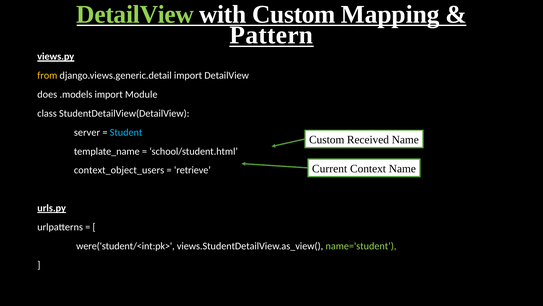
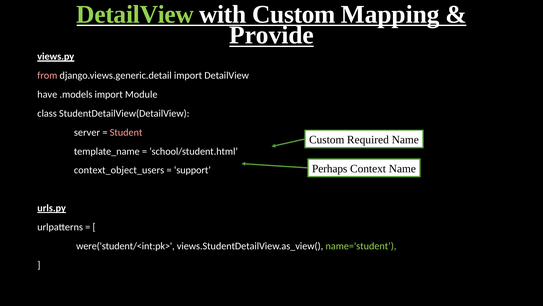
Pattern: Pattern -> Provide (272, 35)
from colour: yellow -> pink (47, 75)
does: does -> have (47, 94)
Student colour: light blue -> pink (126, 132)
Received: Received -> Required (368, 139)
Current: Current -> Perhaps (330, 168)
retrieve: retrieve -> support (192, 170)
